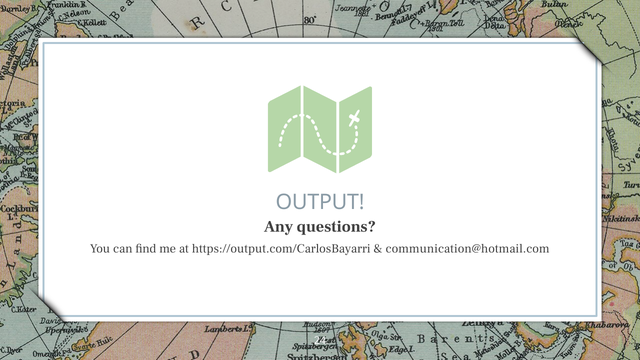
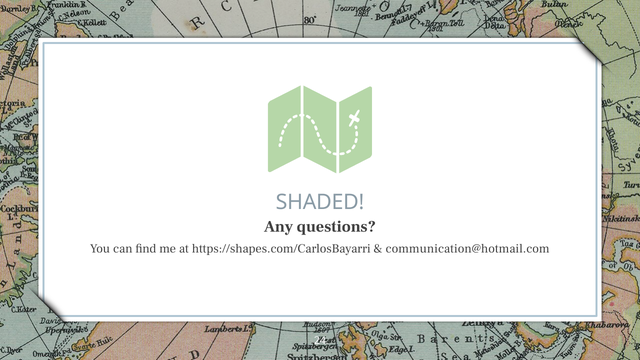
OUTPUT: OUTPUT -> SHADED (320, 203)
https://output.com/CarlosBayarri: https://output.com/CarlosBayarri -> https://shapes.com/CarlosBayarri (281, 249)
